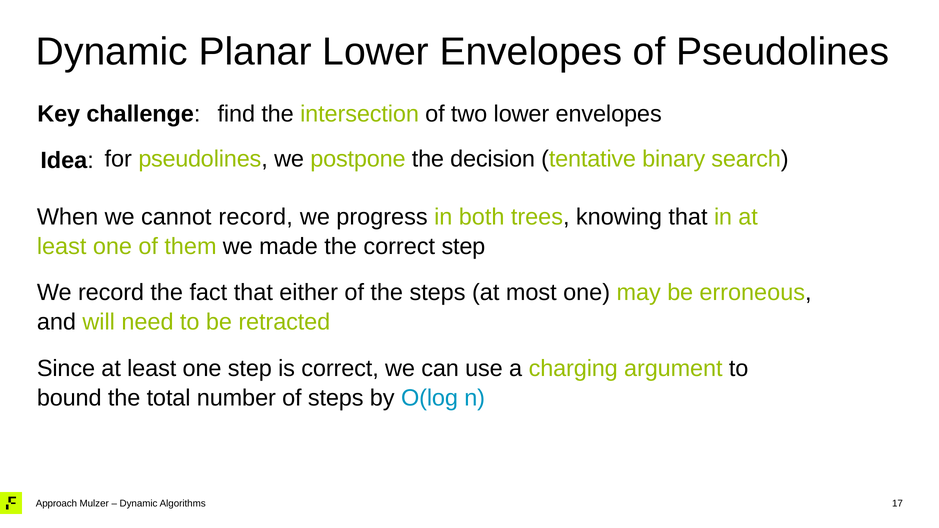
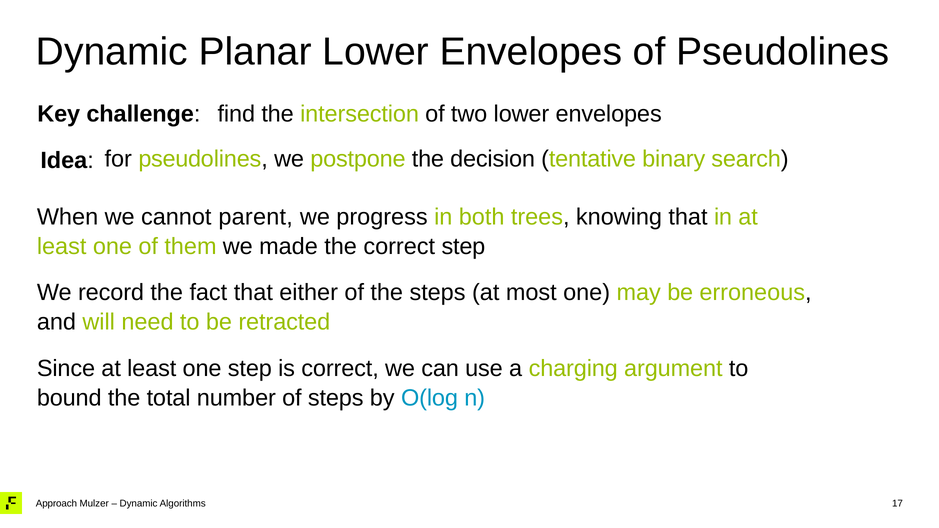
cannot record: record -> parent (256, 217)
